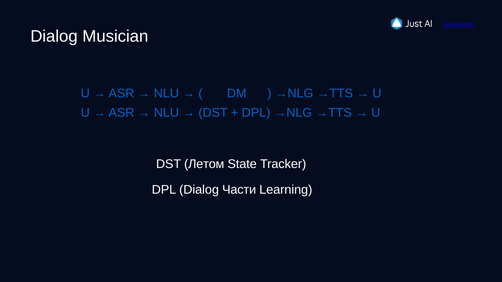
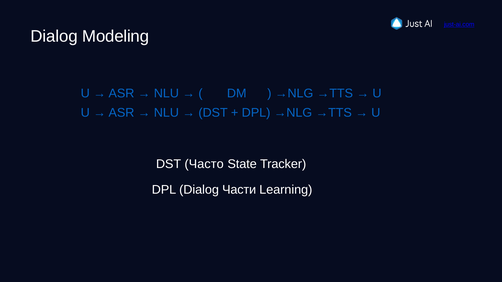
Musician: Musician -> Modeling (116, 36)
Летом: Летом -> Часто (204, 164)
